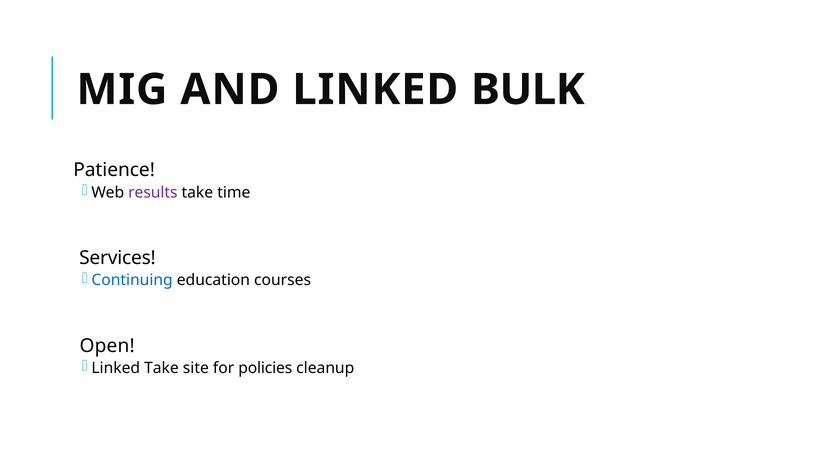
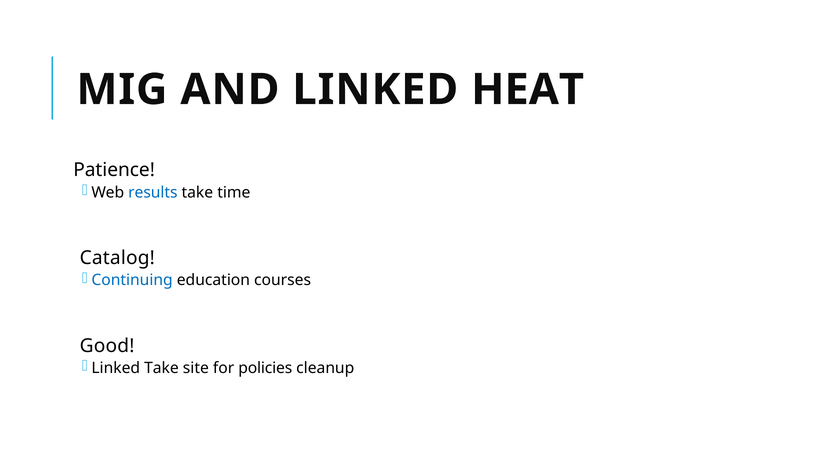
BULK: BULK -> HEAT (528, 90)
results colour: purple -> blue (153, 192)
Services: Services -> Catalog (117, 258)
Open: Open -> Good (107, 345)
